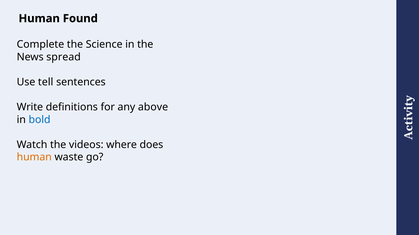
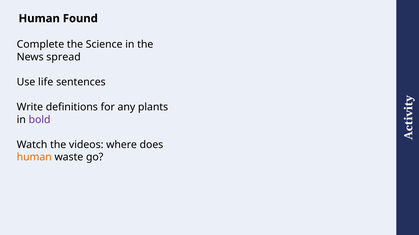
tell: tell -> life (46, 82)
above: above -> plants (153, 107)
bold colour: blue -> purple (40, 120)
